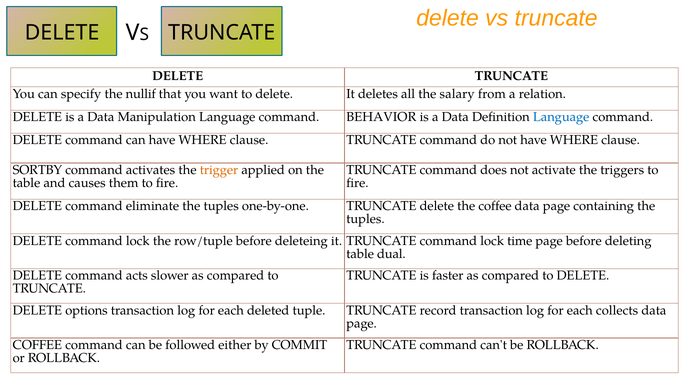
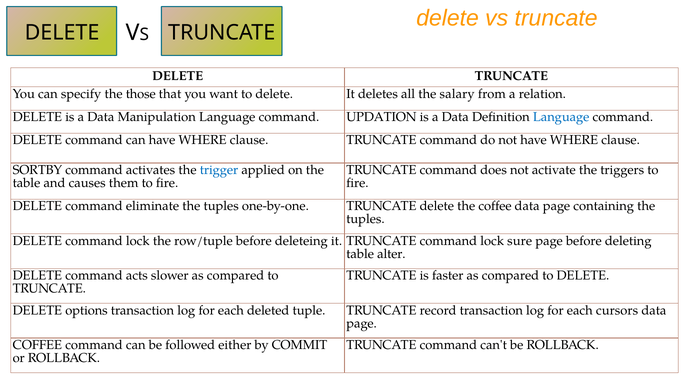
nullif: nullif -> those (141, 94)
BEHAVIOR: BEHAVIOR -> UPDATION (381, 117)
trigger colour: orange -> blue (219, 170)
time: time -> sure (520, 241)
dual: dual -> alter (391, 254)
collects: collects -> cursors (617, 310)
